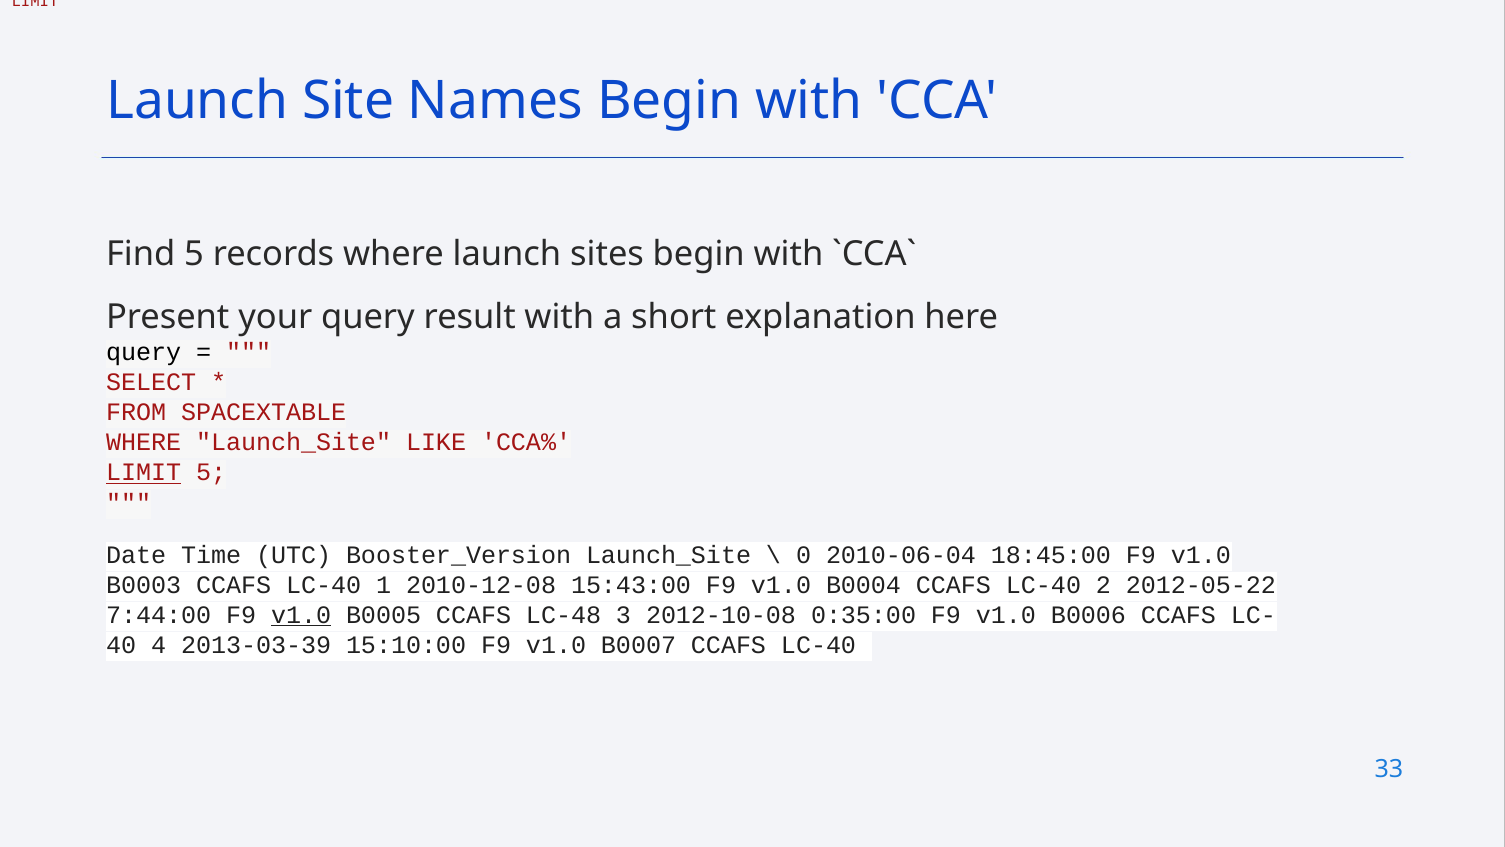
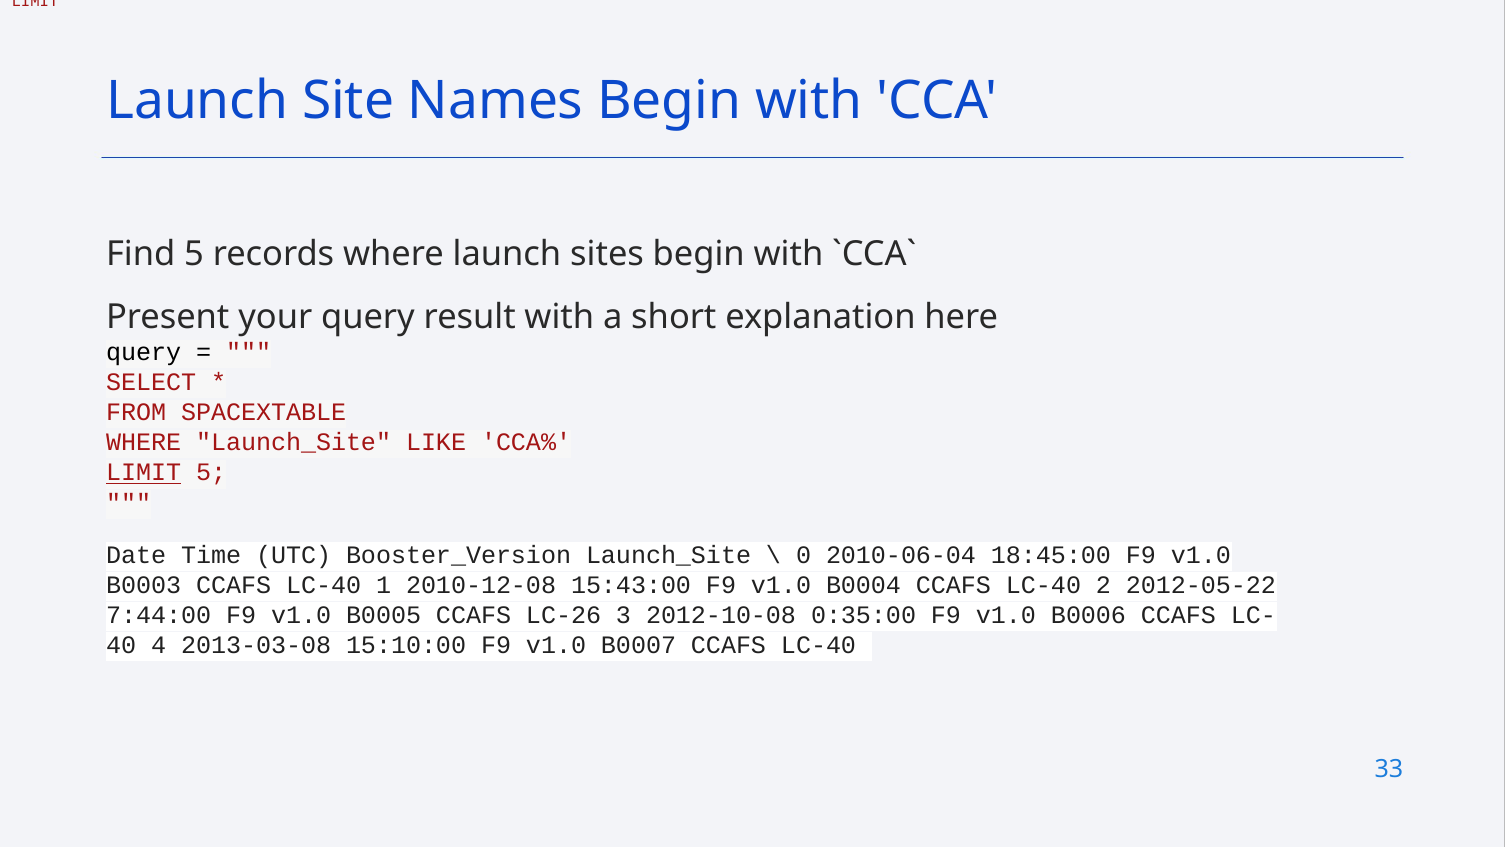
v1.0 underline: present -> none (301, 615)
LC-48: LC-48 -> LC-26 (564, 615)
2013-03-39: 2013-03-39 -> 2013-03-08 (256, 645)
